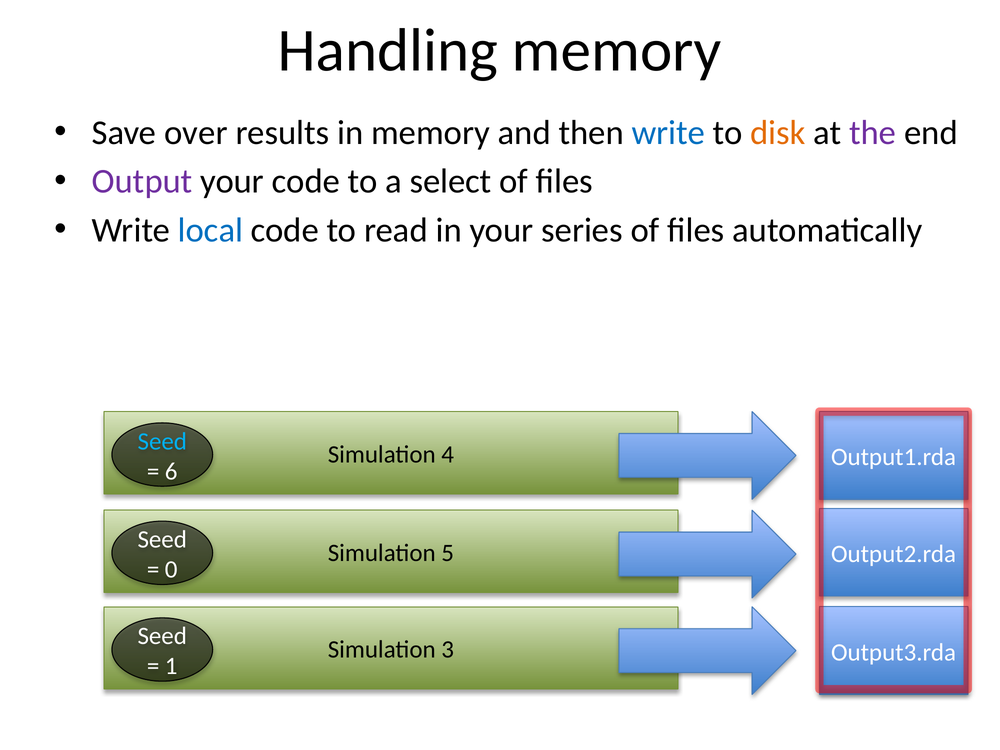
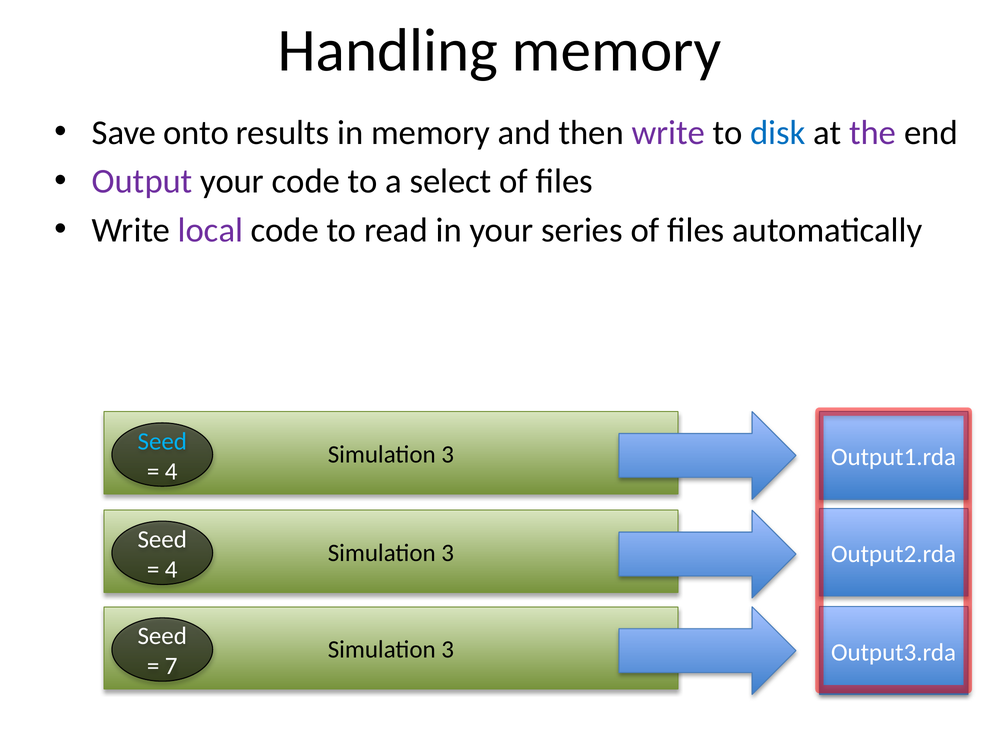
over: over -> onto (196, 133)
write colour: blue -> purple (668, 133)
disk colour: orange -> blue (778, 133)
local colour: blue -> purple (210, 230)
4: 4 -> 3 (448, 455)
6: 6 -> 4 (171, 471)
5: 5 -> 3 (448, 553)
0: 0 -> 4 (171, 570)
1: 1 -> 7 (171, 666)
